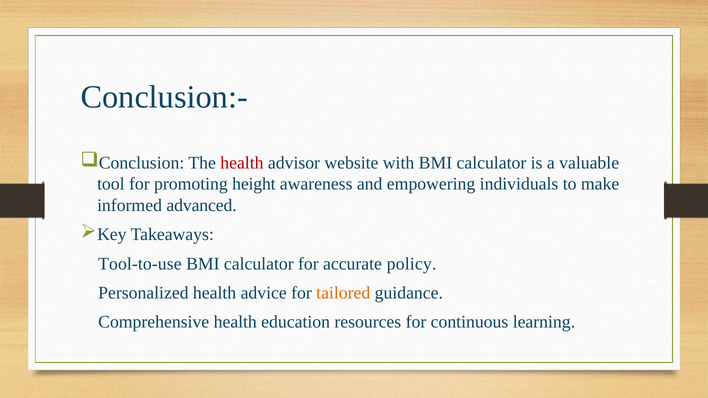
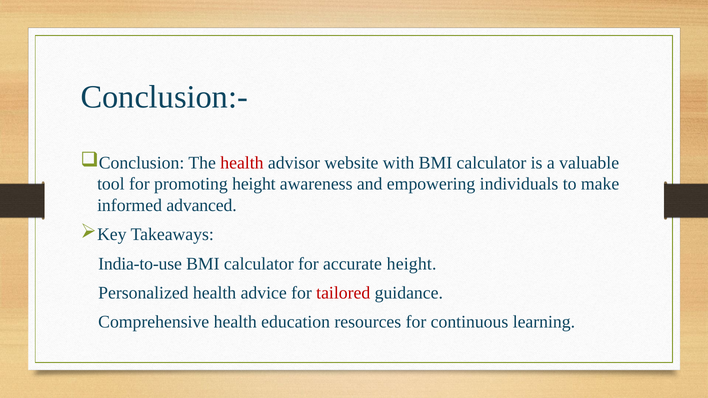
Tool-to-use: Tool-to-use -> India-to-use (140, 264)
accurate policy: policy -> height (412, 264)
tailored colour: orange -> red (343, 293)
